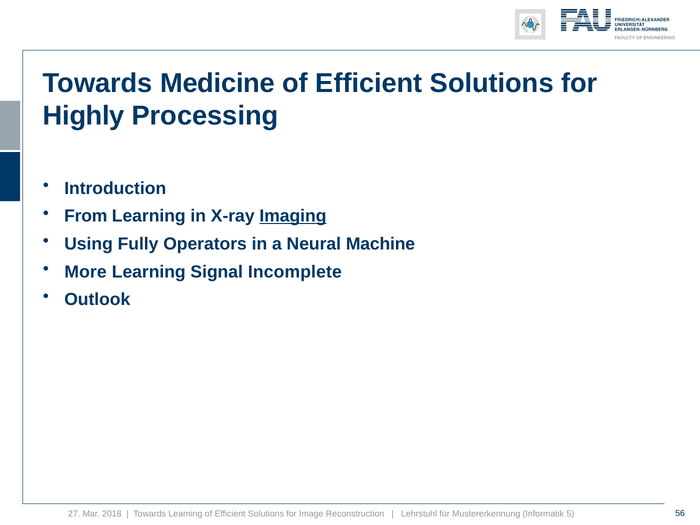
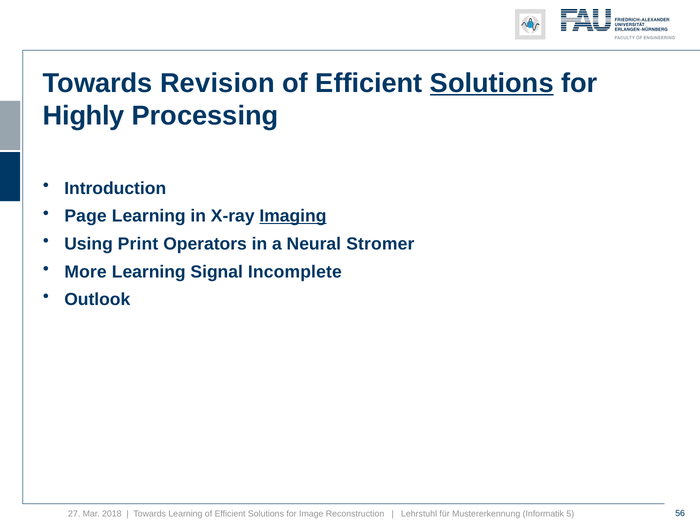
Medicine: Medicine -> Revision (217, 83)
Solutions underline: none -> present (492, 83)
From: From -> Page (86, 216)
Fully: Fully -> Print (138, 244)
Machine: Machine -> Stromer (380, 244)
